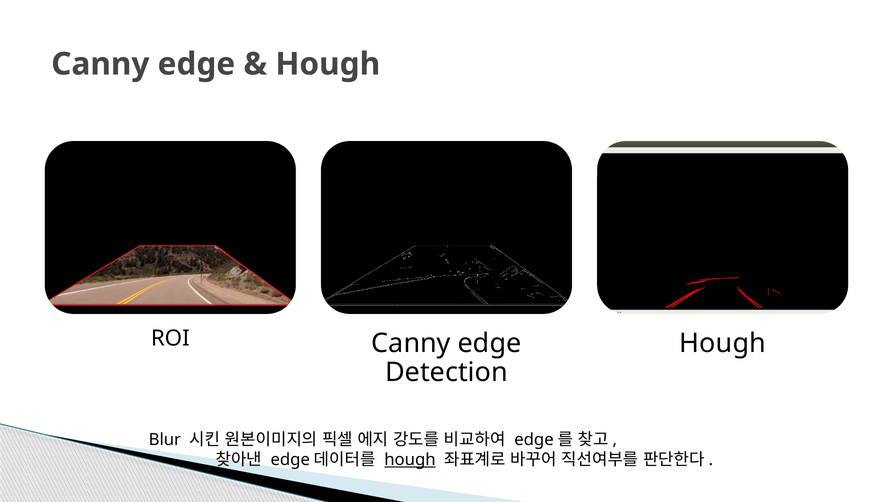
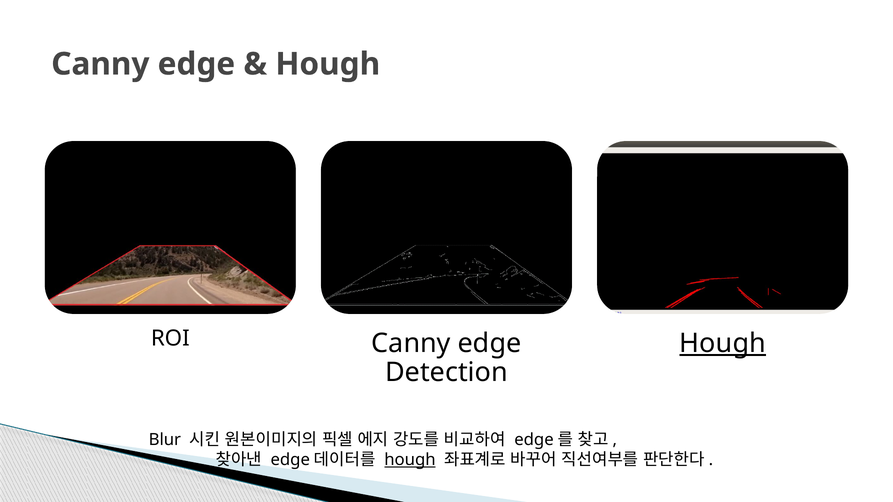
Hough underline: none -> present (723, 344)
